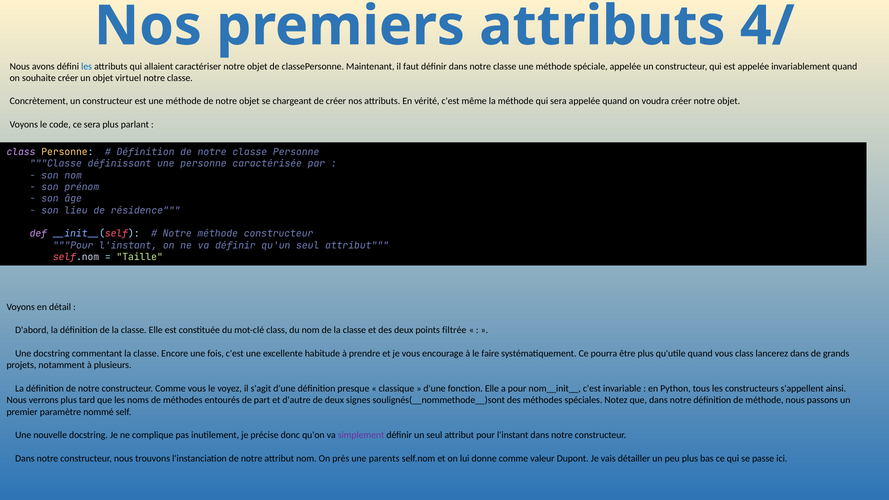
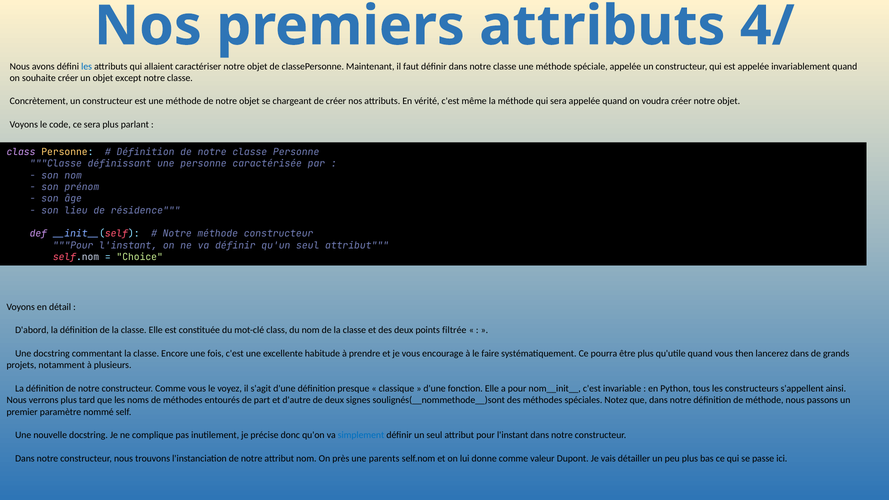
virtuel: virtuel -> except (128, 78)
Taille: Taille -> Choice (140, 257)
vous class: class -> then (744, 354)
simplement colour: purple -> blue (361, 435)
